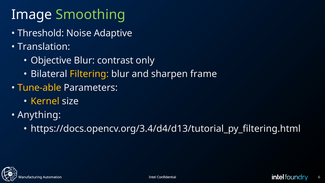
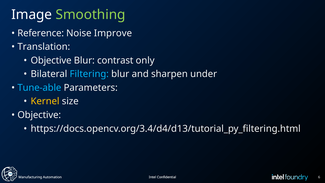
Threshold: Threshold -> Reference (41, 33)
Adaptive: Adaptive -> Improve (113, 33)
Filtering colour: yellow -> light blue (89, 74)
frame: frame -> under (204, 74)
Tune-able colour: yellow -> light blue (39, 88)
Anything: Anything -> Objective (39, 115)
